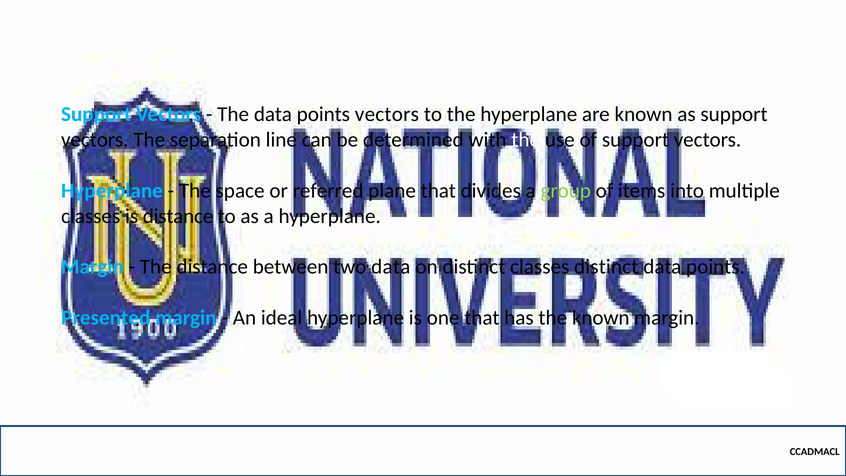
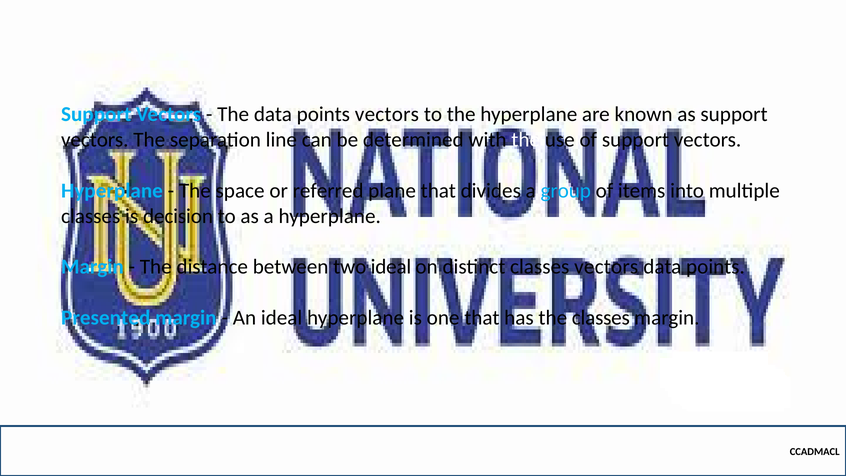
group colour: light green -> light blue (566, 191)
is distance: distance -> decision (178, 216)
two data: data -> ideal (391, 267)
classes distinct: distinct -> vectors (606, 267)
the known: known -> classes (601, 318)
